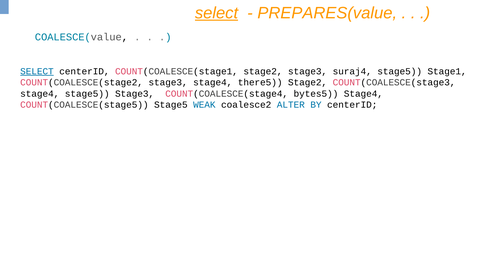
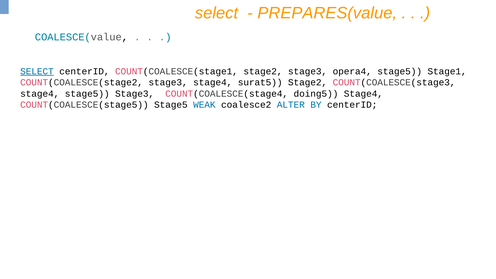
select underline: present -> none (217, 13)
suraj4: suraj4 -> opera4 (352, 71)
there5: there5 -> surat5 (260, 83)
bytes5: bytes5 -> doing5 (316, 94)
